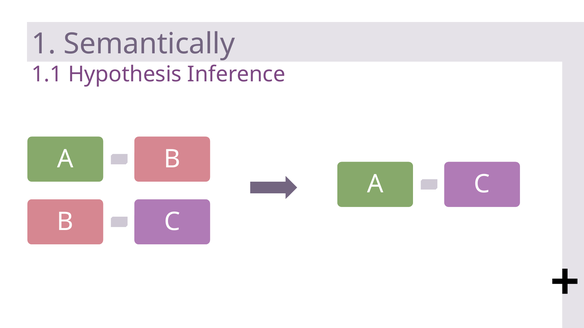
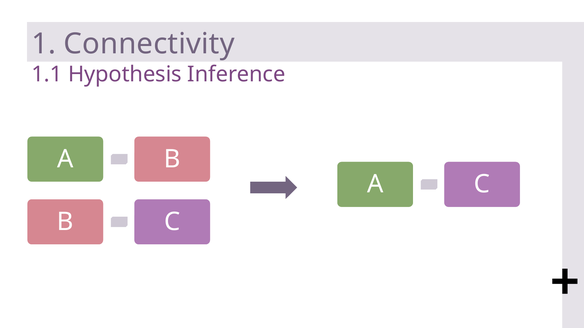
Semantically: Semantically -> Connectivity (149, 44)
